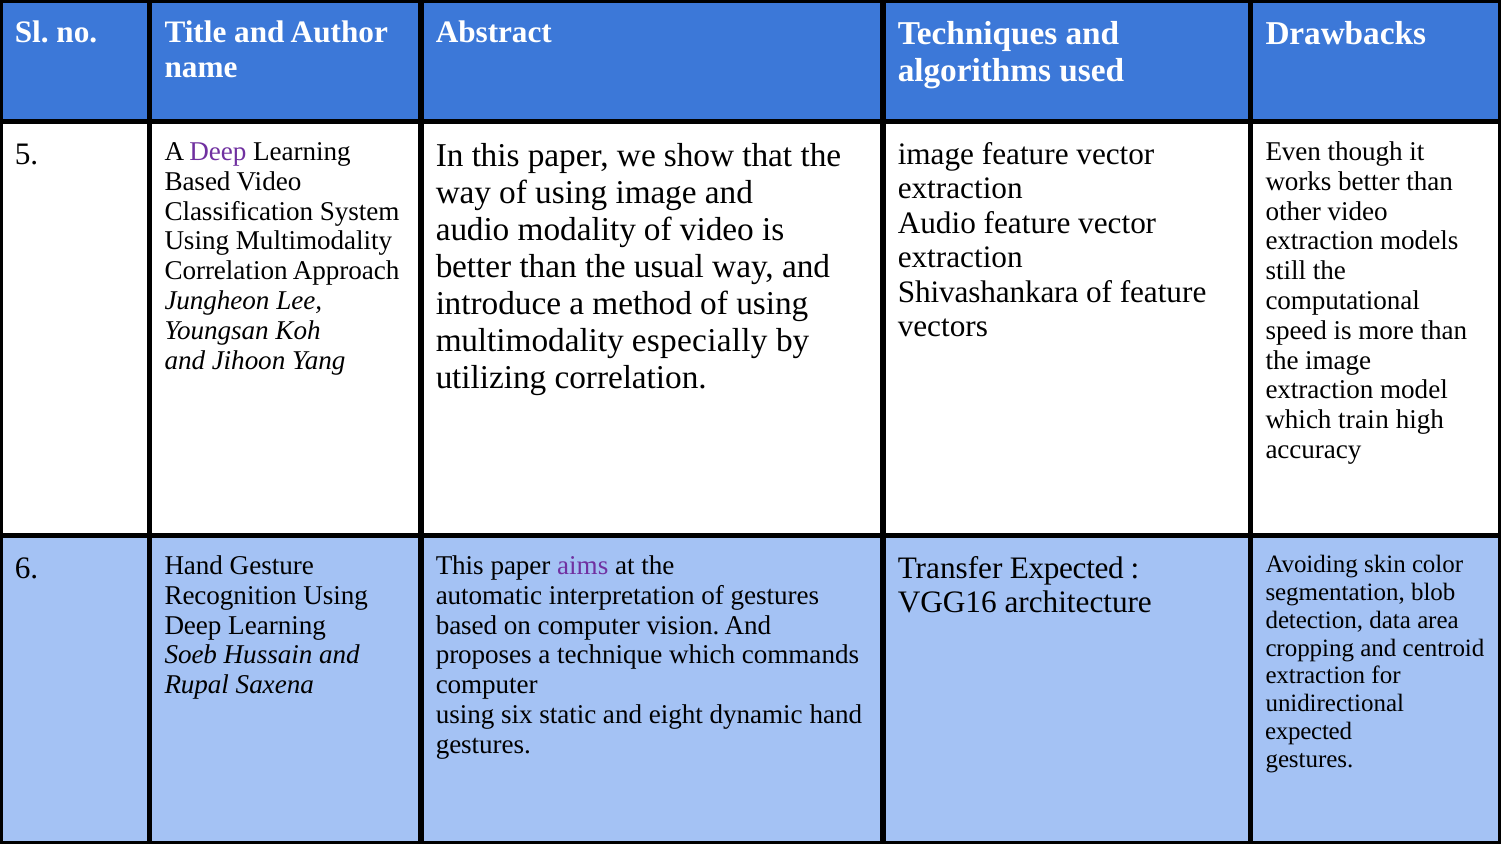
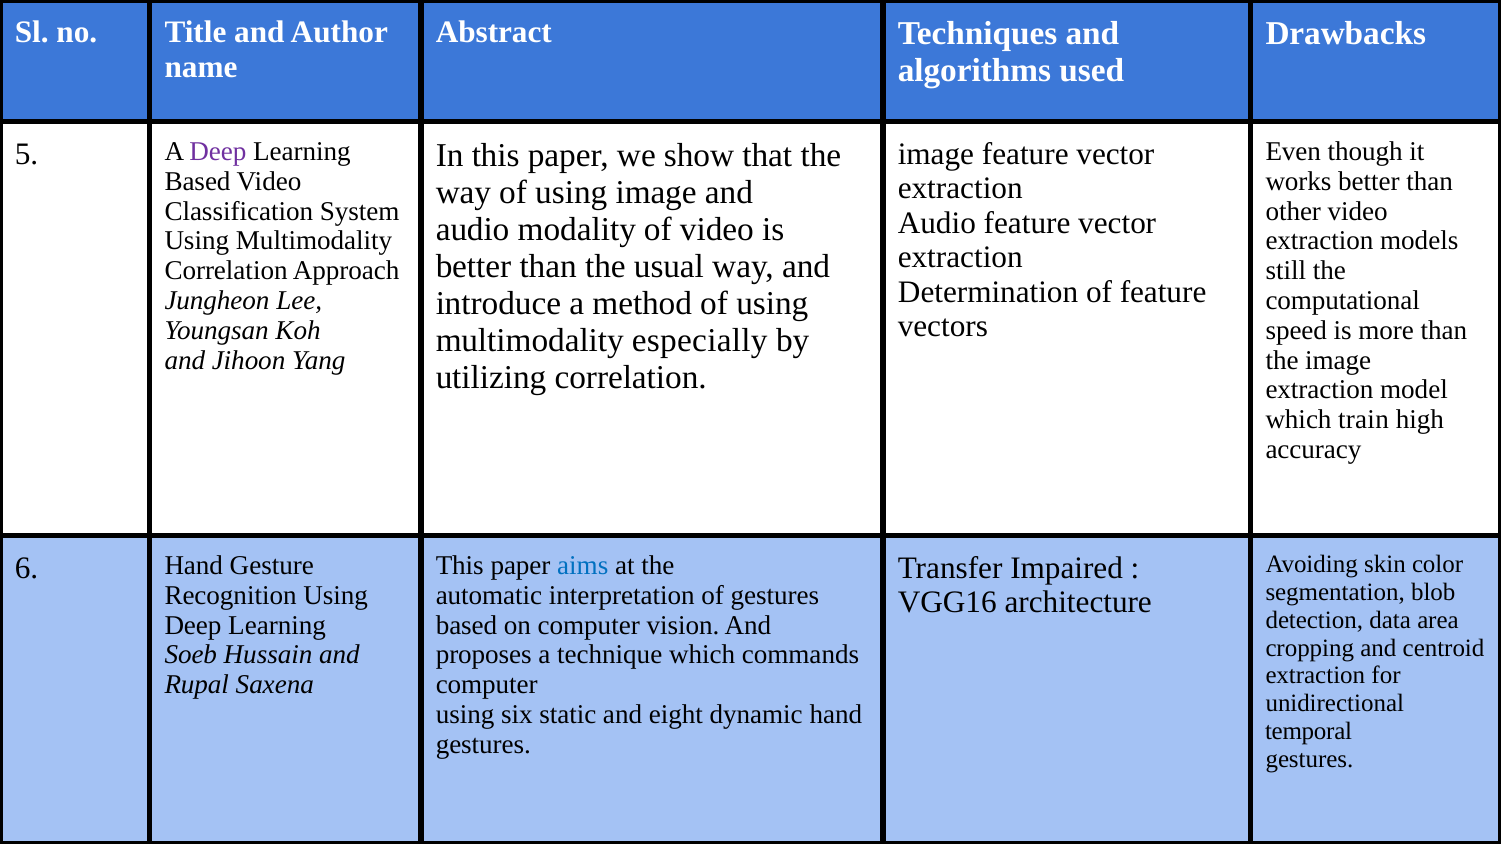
Shivashankara: Shivashankara -> Determination (988, 292)
aims colour: purple -> blue (583, 566)
Transfer Expected: Expected -> Impaired (1067, 568)
expected: expected -> temporal (1309, 732)
